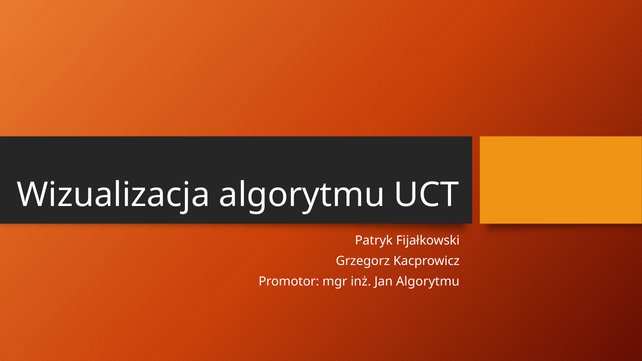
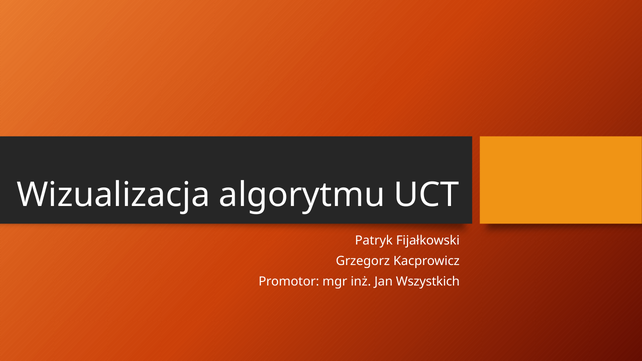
Jan Algorytmu: Algorytmu -> Wszystkich (428, 281)
